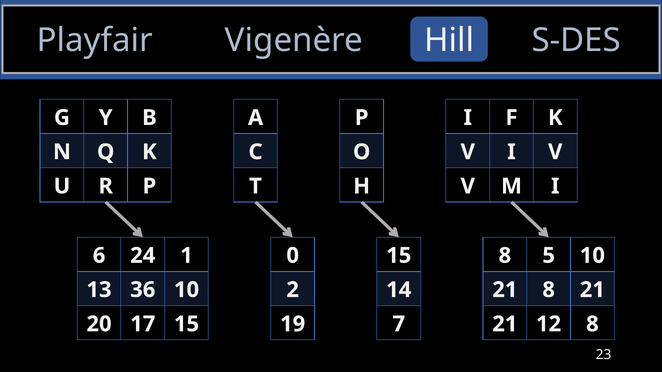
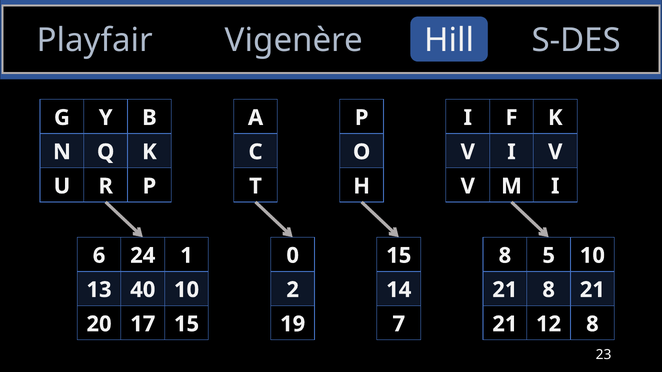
36: 36 -> 40 (143, 290)
